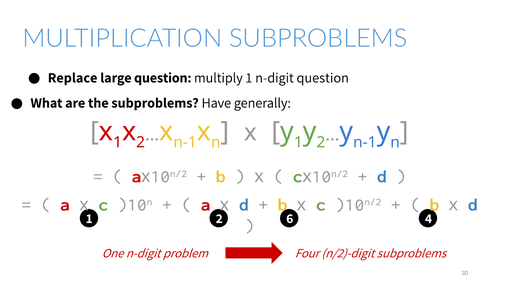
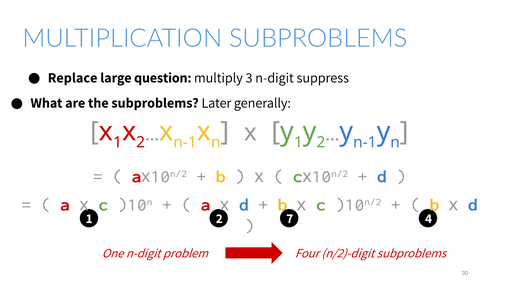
multiply 1: 1 -> 3 (249, 78)
n-digit question: question -> suppress (323, 78)
Have: Have -> Later (216, 103)
6: 6 -> 7 (290, 218)
